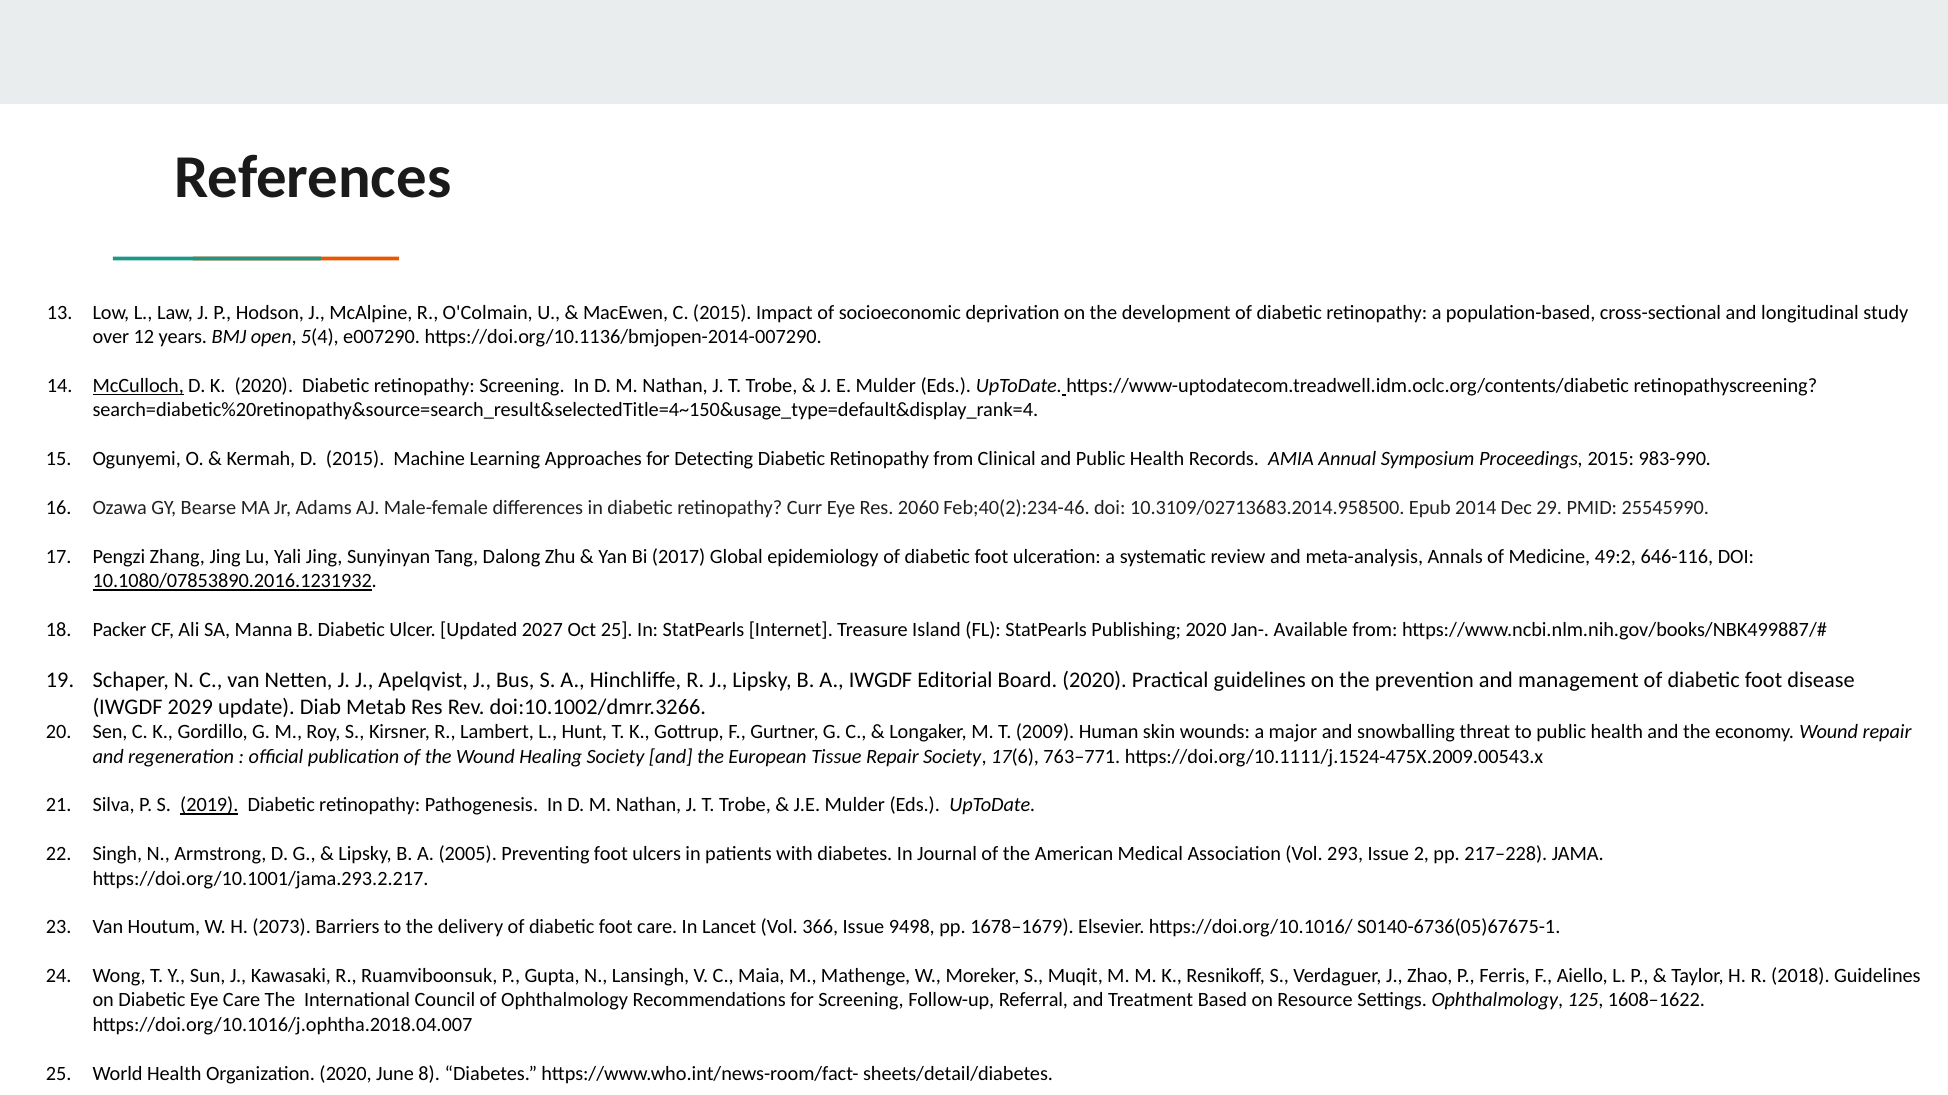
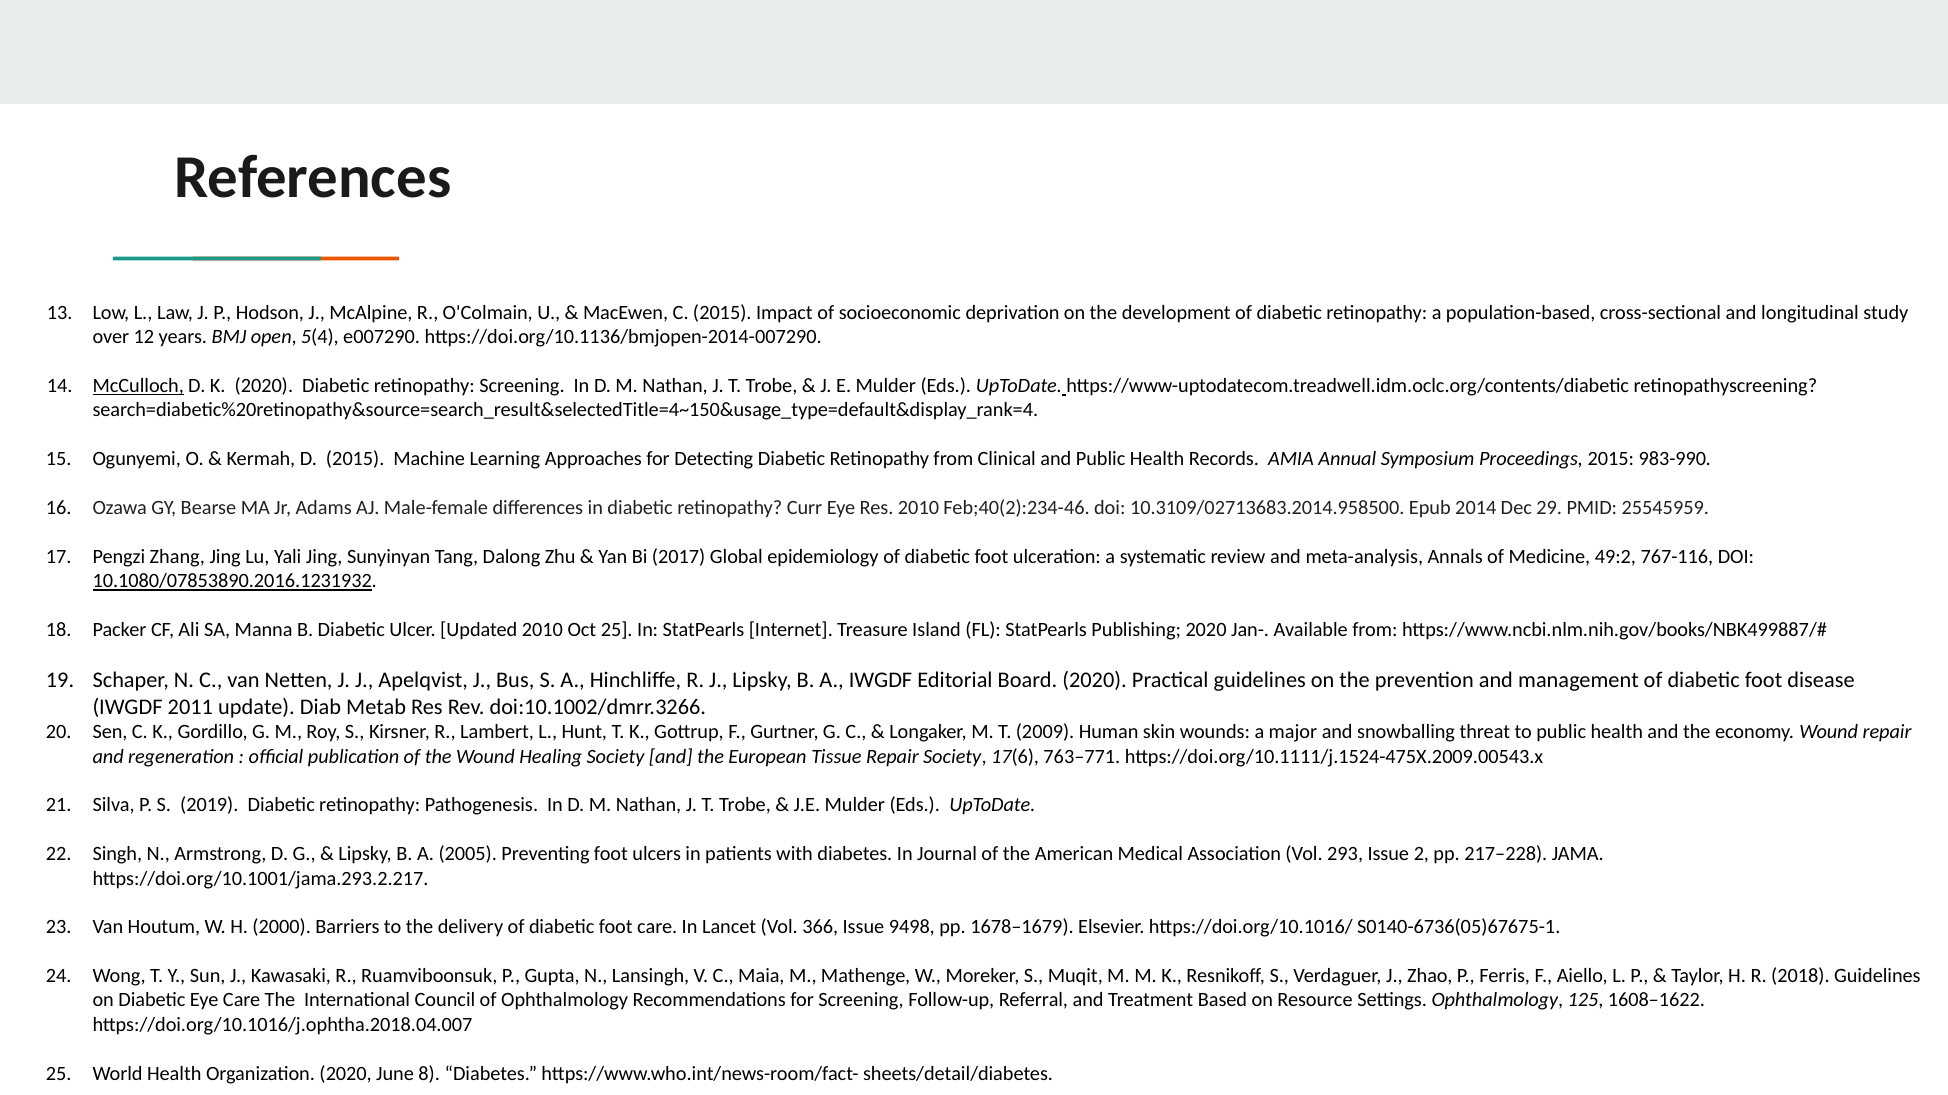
Res 2060: 2060 -> 2010 (918, 508)
25545990: 25545990 -> 25545959 (1665, 508)
646-116: 646-116 -> 767-116 (1677, 557)
Updated 2027: 2027 -> 2010 (542, 630)
2029: 2029 -> 2011 (190, 707)
2019 underline: present -> none (209, 806)
2073: 2073 -> 2000 (282, 928)
